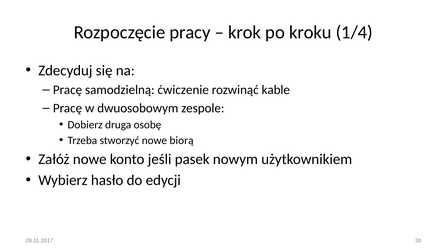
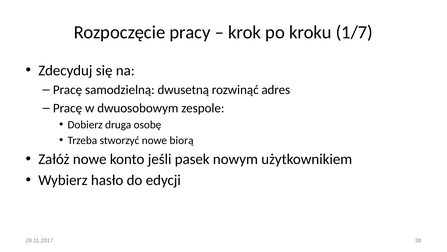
1/4: 1/4 -> 1/7 (354, 32)
ćwiczenie: ćwiczenie -> dwusetną (183, 90)
kable: kable -> adres (276, 90)
